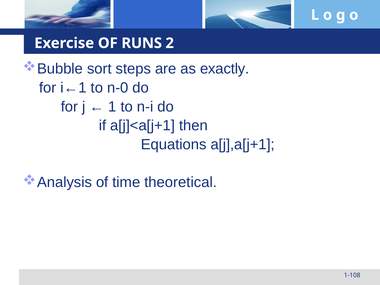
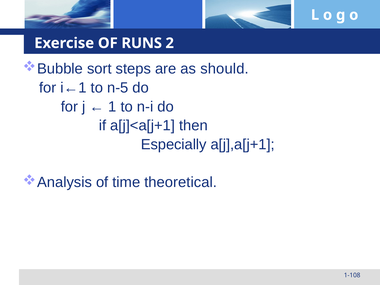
exactly: exactly -> should (225, 69)
n-0: n-0 -> n-5 (118, 88)
Equations: Equations -> Especially (174, 144)
